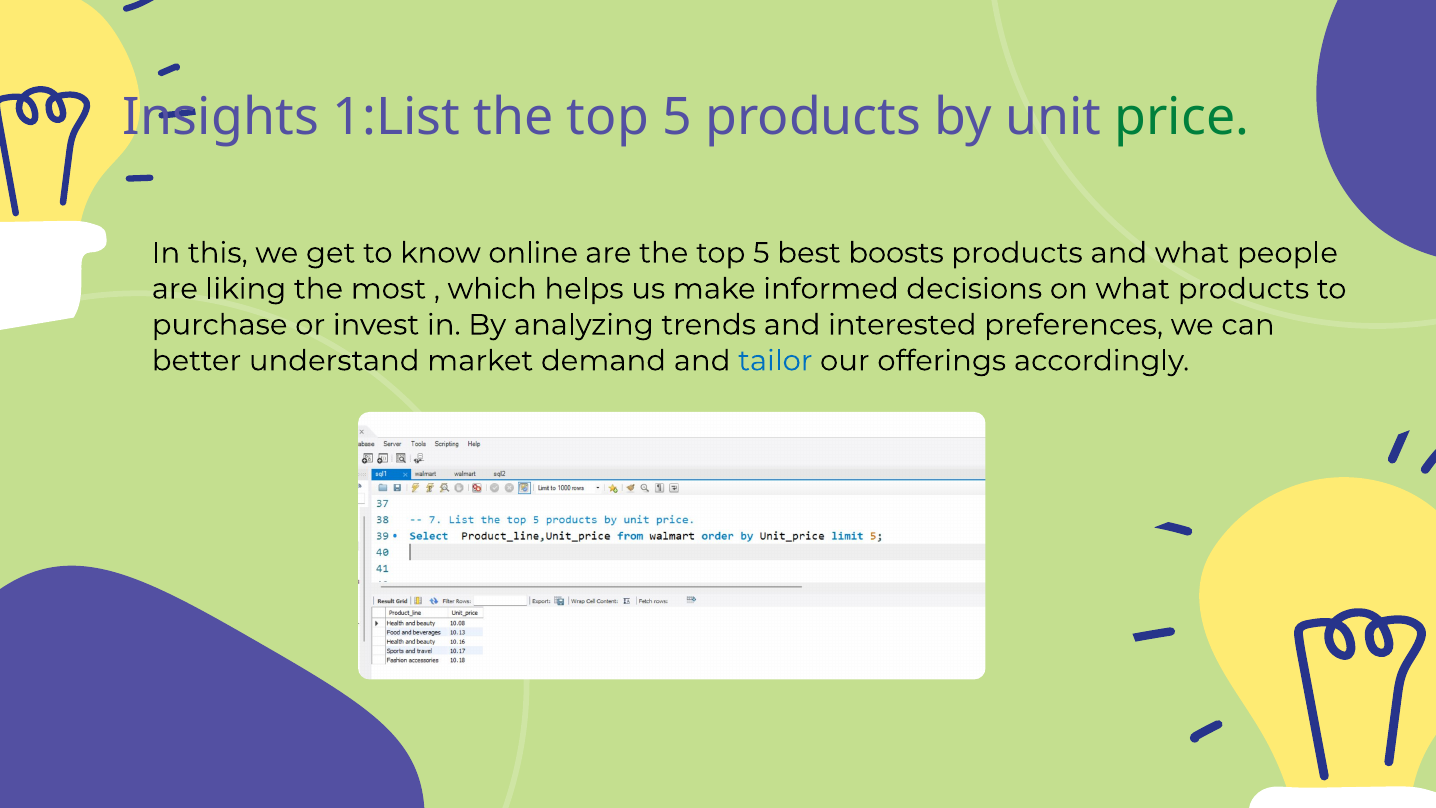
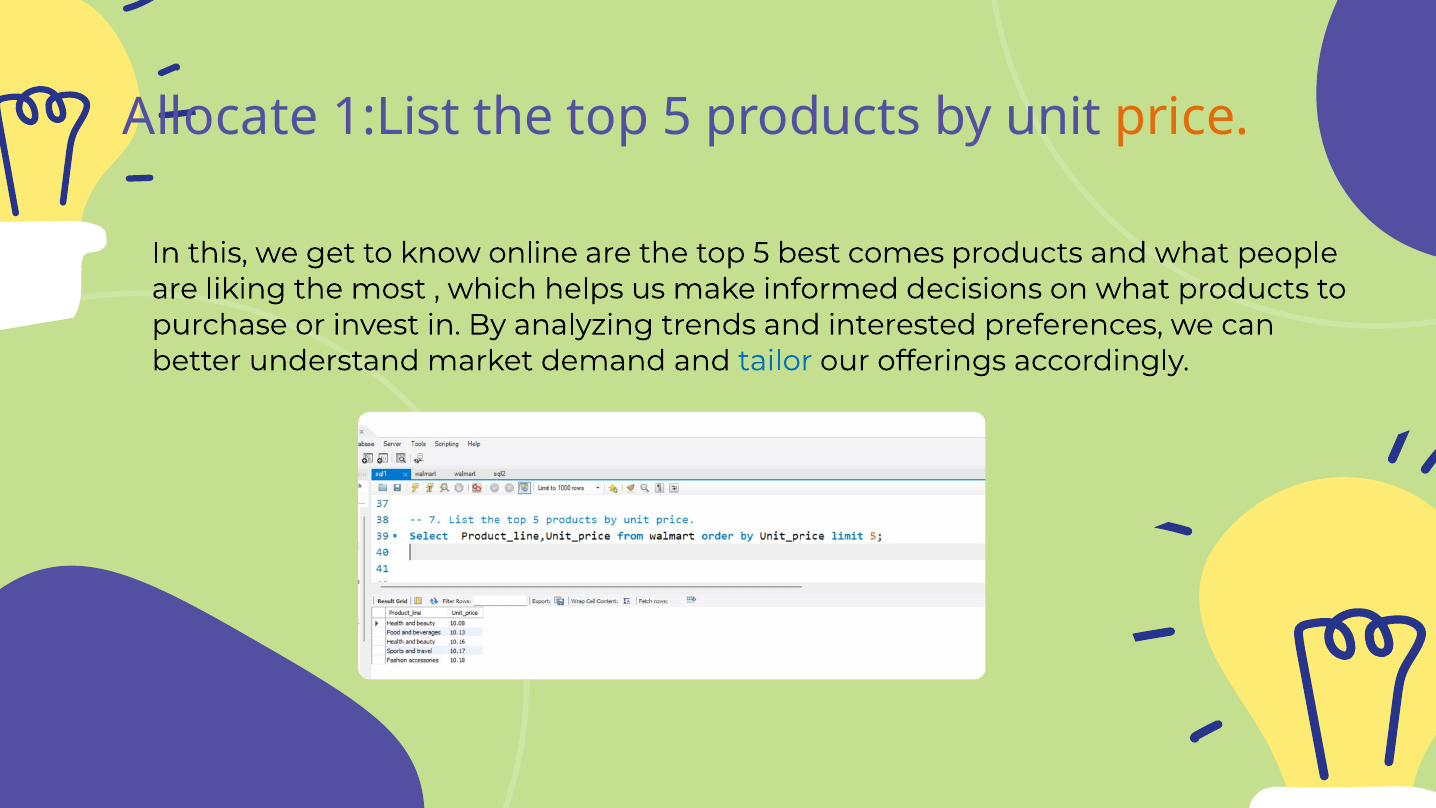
Insights: Insights -> Allocate (221, 117)
price colour: green -> orange (1182, 117)
boosts: boosts -> comes (896, 253)
